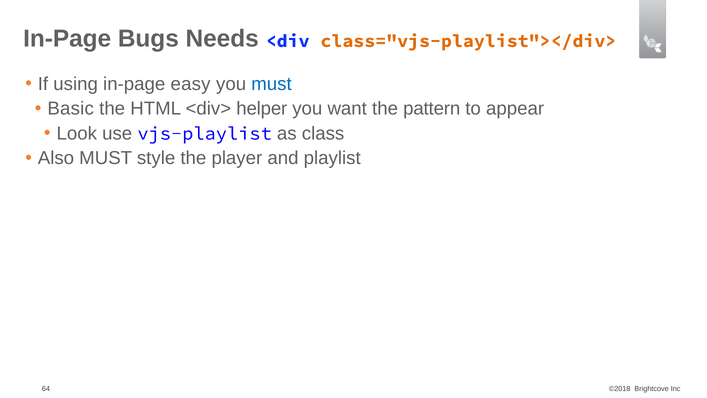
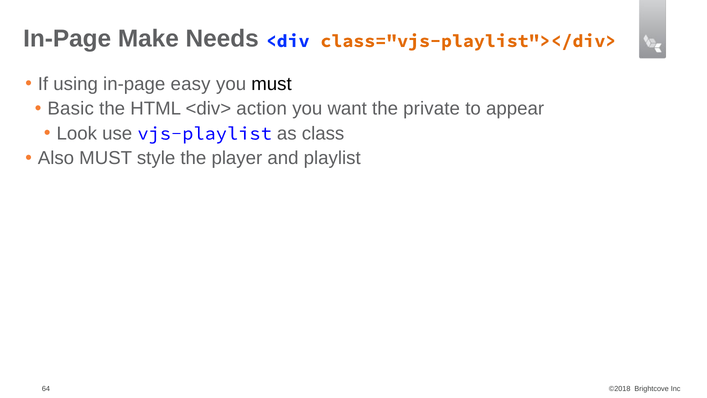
Bugs: Bugs -> Make (148, 39)
must colour: blue -> black (272, 84)
helper: helper -> action (262, 108)
pattern: pattern -> private (432, 108)
